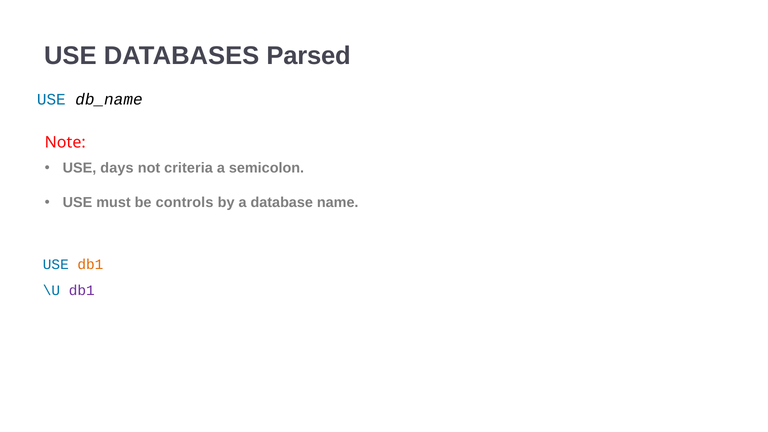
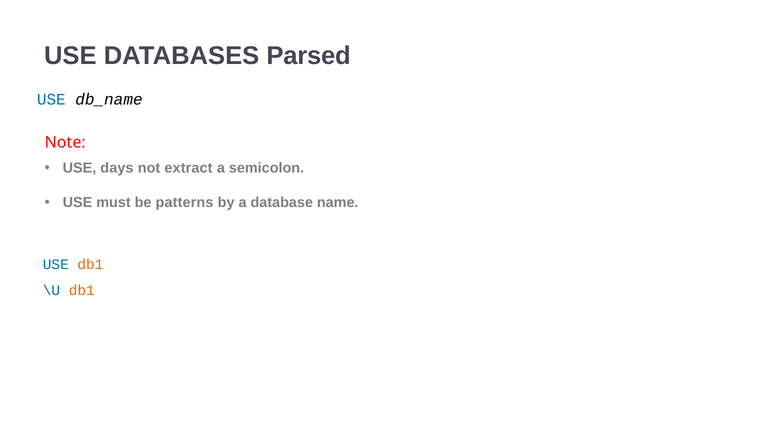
criteria: criteria -> extract (189, 168)
controls: controls -> patterns (185, 203)
db1 colour: purple -> orange (82, 290)
